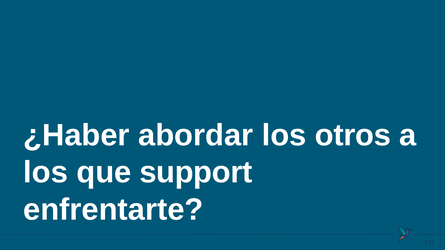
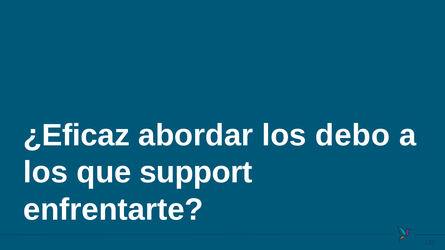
¿Haber: ¿Haber -> ¿Eficaz (77, 136)
otros: otros -> debo (353, 136)
